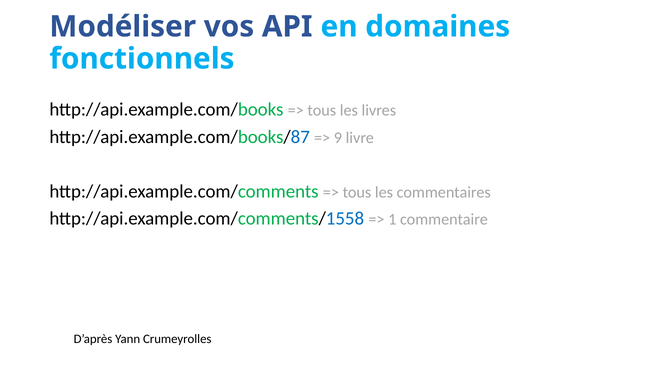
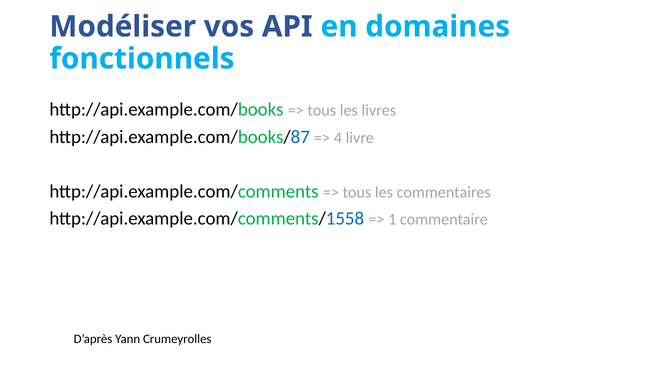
9: 9 -> 4 (338, 138)
